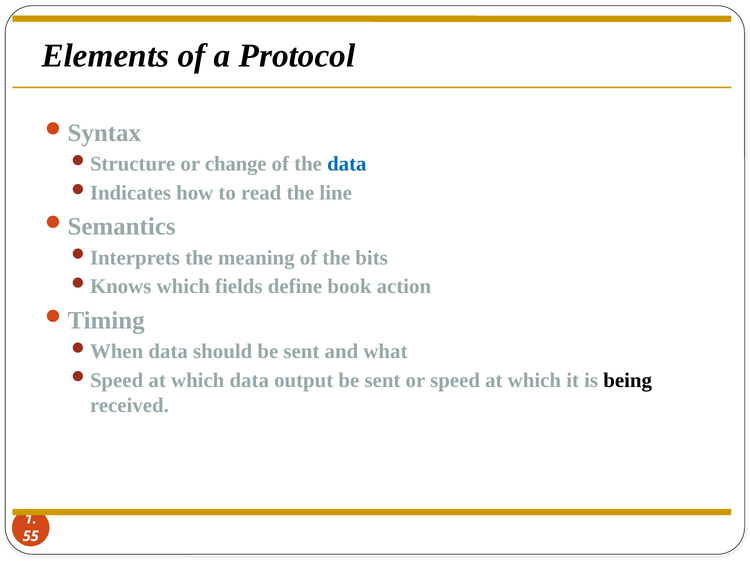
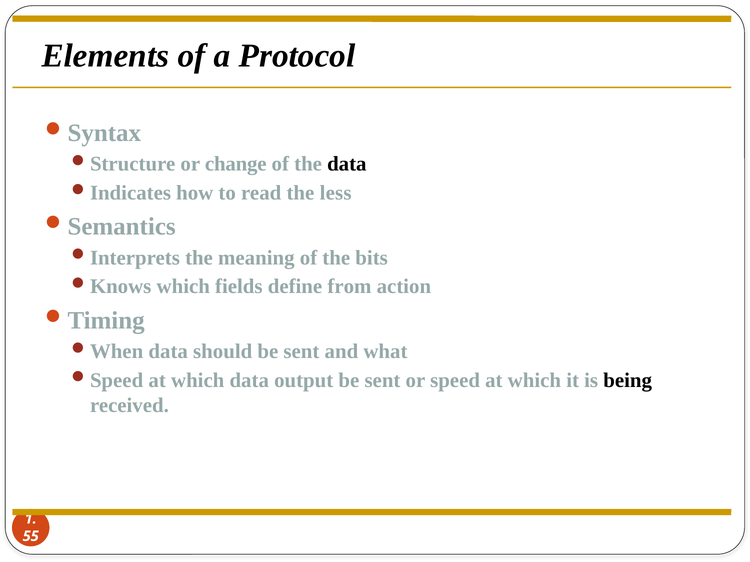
data colour: blue -> black (347, 164)
line: line -> less (336, 193)
book: book -> from (349, 287)
